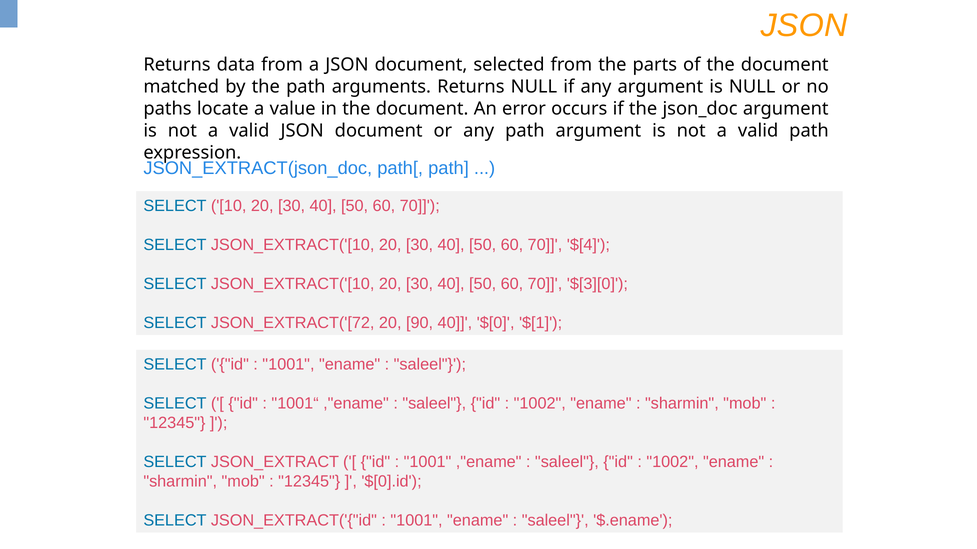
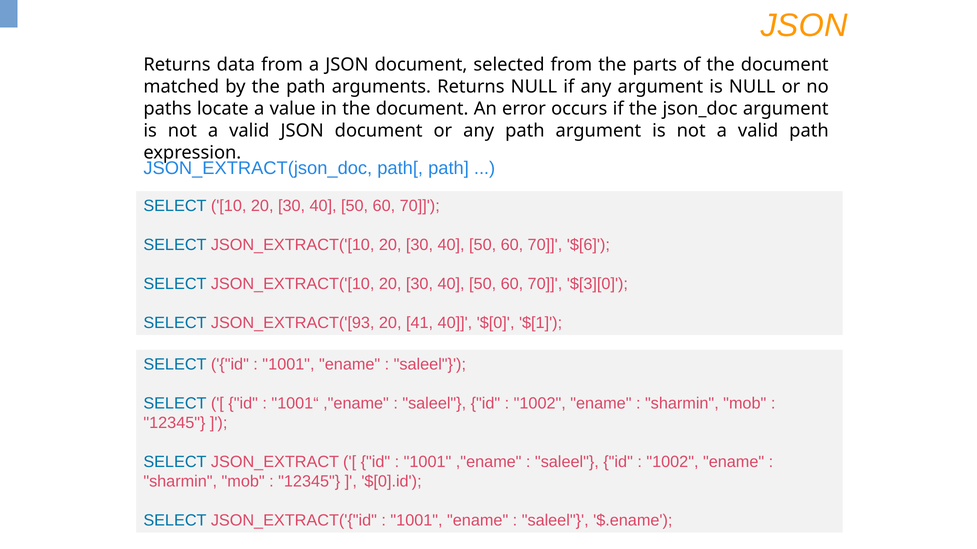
$[4: $[4 -> $[6 (588, 245)
JSON_EXTRACT('[72: JSON_EXTRACT('[72 -> JSON_EXTRACT('[93 (293, 323)
90: 90 -> 41 (420, 323)
